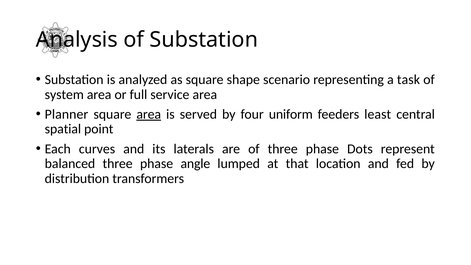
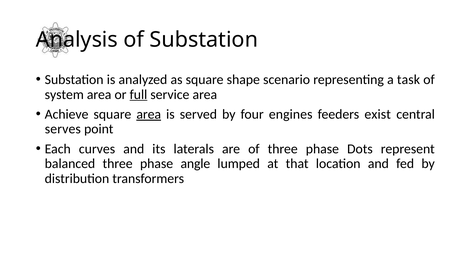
full underline: none -> present (138, 94)
Planner: Planner -> Achieve (67, 114)
uniform: uniform -> engines (291, 114)
least: least -> exist (378, 114)
spatial: spatial -> serves (63, 129)
